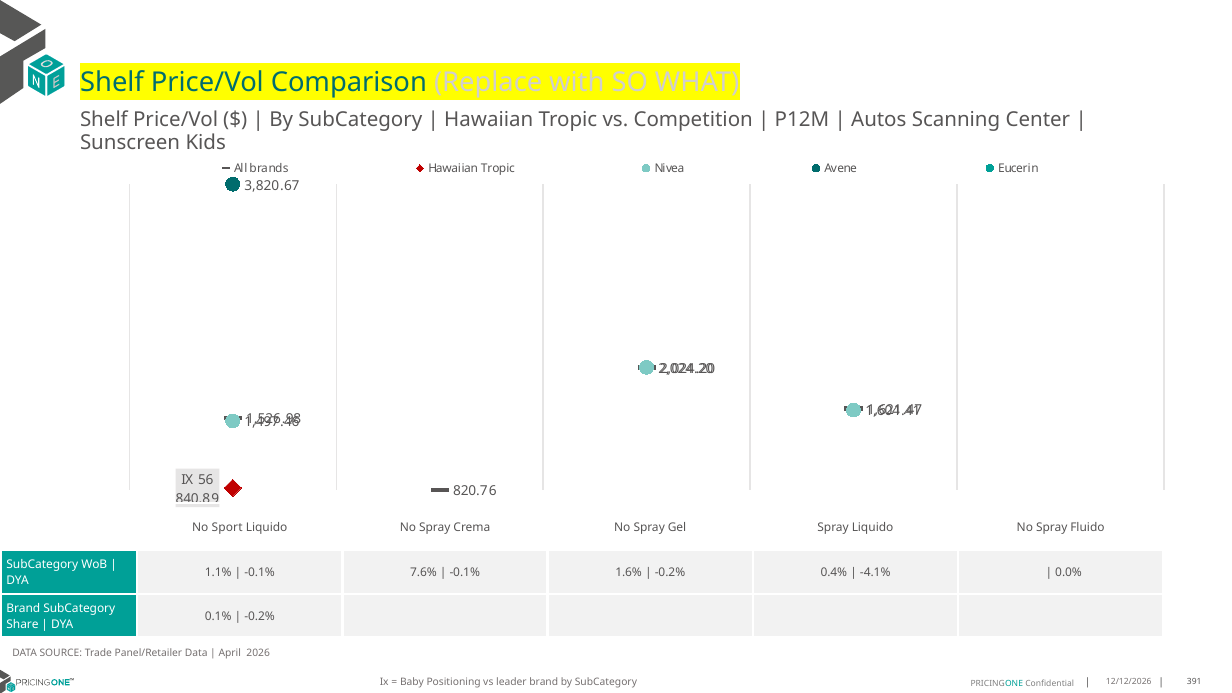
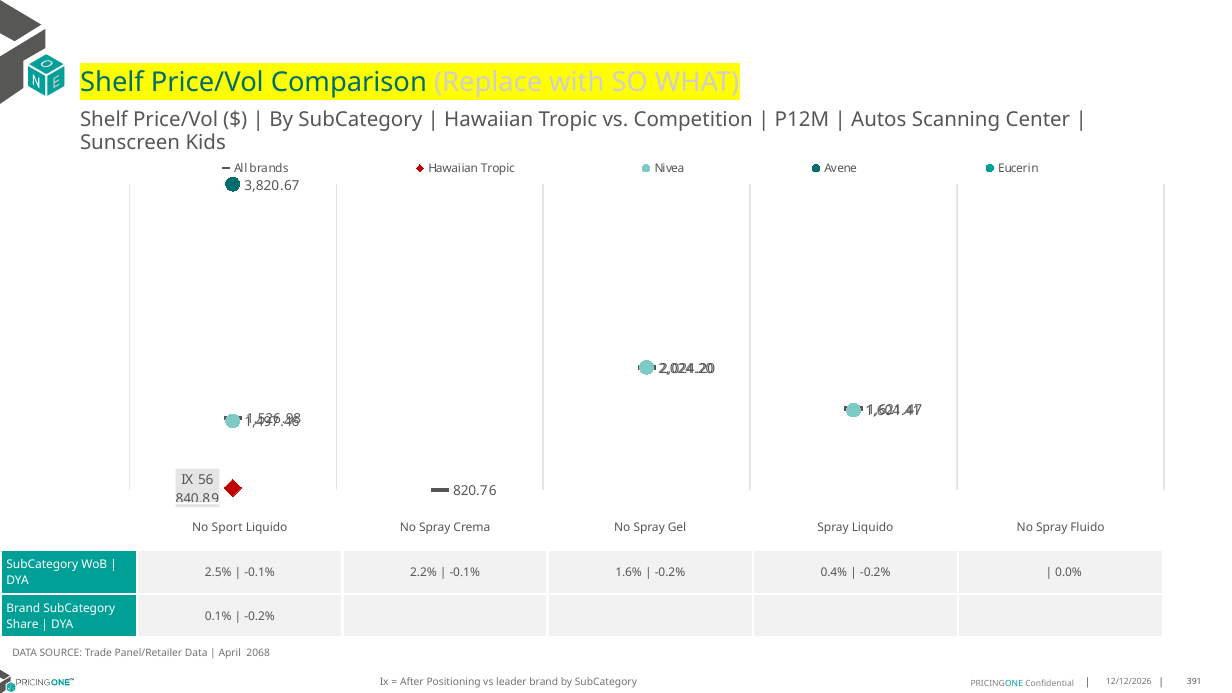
1.1%: 1.1% -> 2.5% (218, 573)
7.6%: 7.6% -> 2.2% (423, 573)
-4.1%: -4.1% -> -0.2% (875, 573)
2026: 2026 -> 2068 (258, 653)
Baby: Baby -> After (412, 682)
